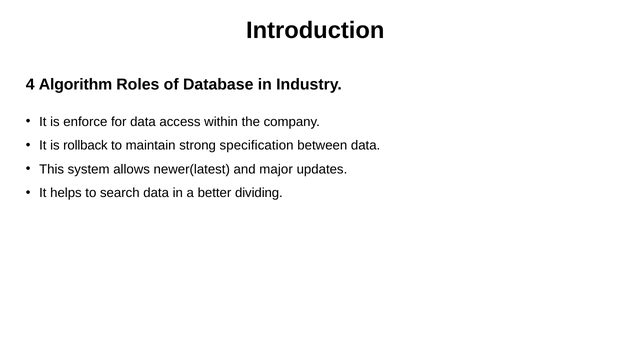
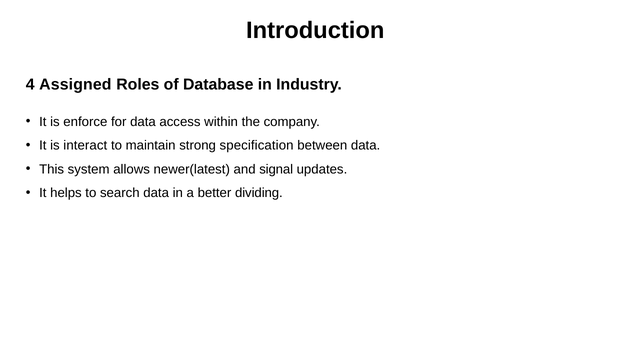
Algorithm: Algorithm -> Assigned (75, 85)
rollback: rollback -> interact (85, 145)
major: major -> signal (276, 169)
